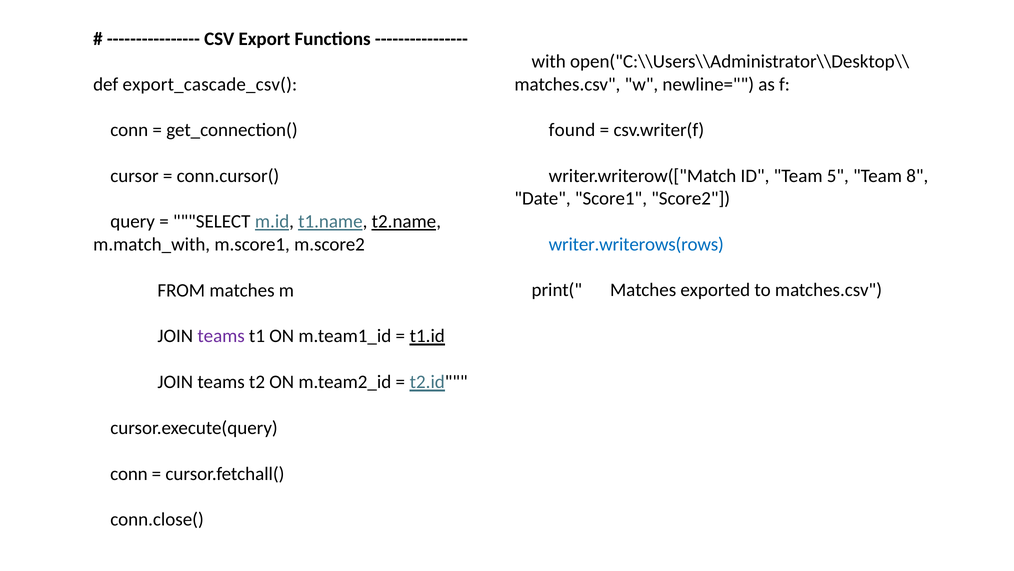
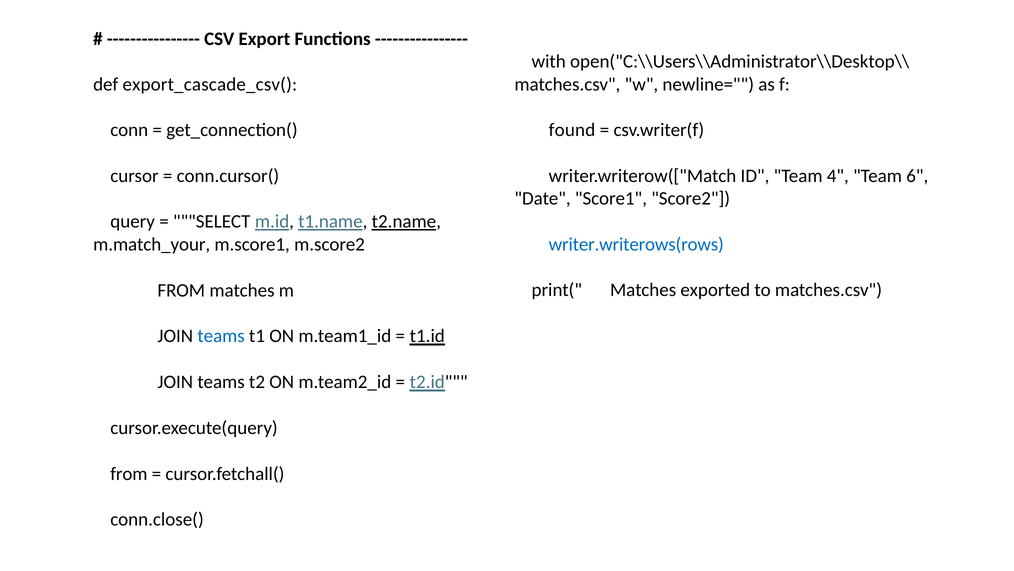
5: 5 -> 4 (838, 176)
8: 8 -> 6 (917, 176)
m.match_with: m.match_with -> m.match_your (152, 244)
teams colour: purple -> blue (221, 336)
conn: conn -> from (129, 473)
